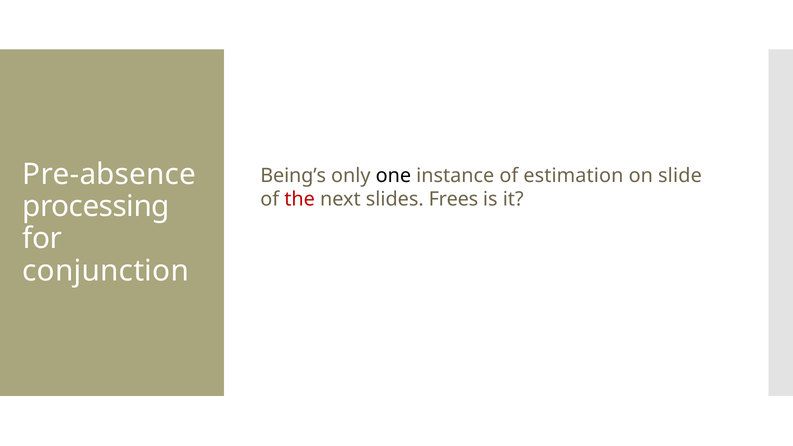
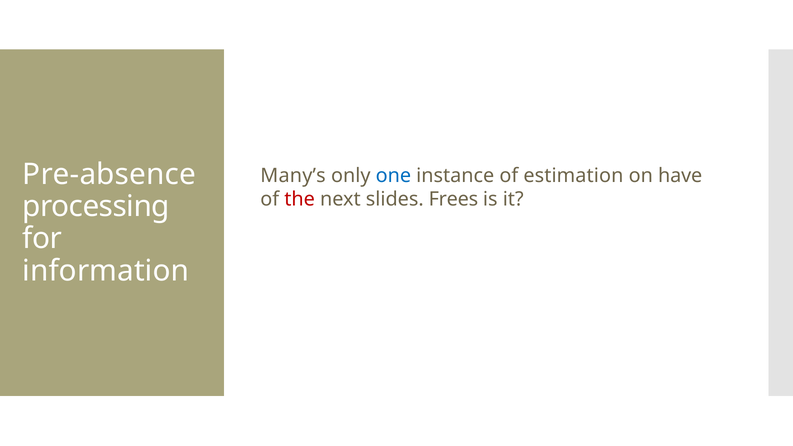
Being’s: Being’s -> Many’s (293, 176)
one colour: black -> blue (393, 176)
slide: slide -> have (680, 176)
conjunction: conjunction -> information (106, 271)
